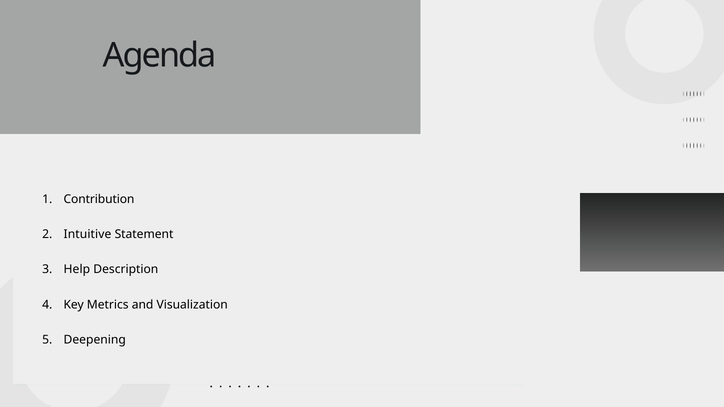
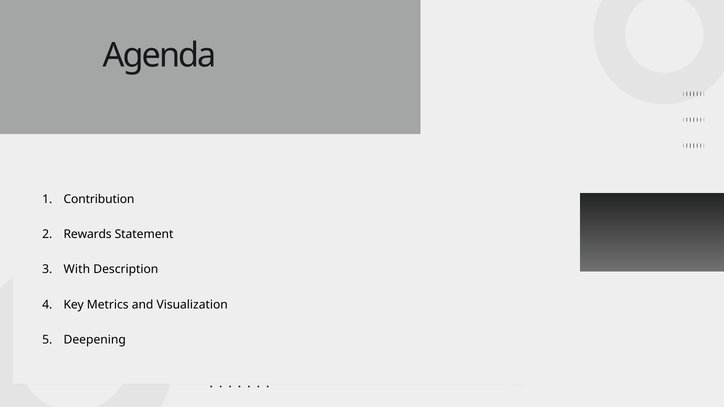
Intuitive: Intuitive -> Rewards (88, 234)
Help: Help -> With (77, 270)
